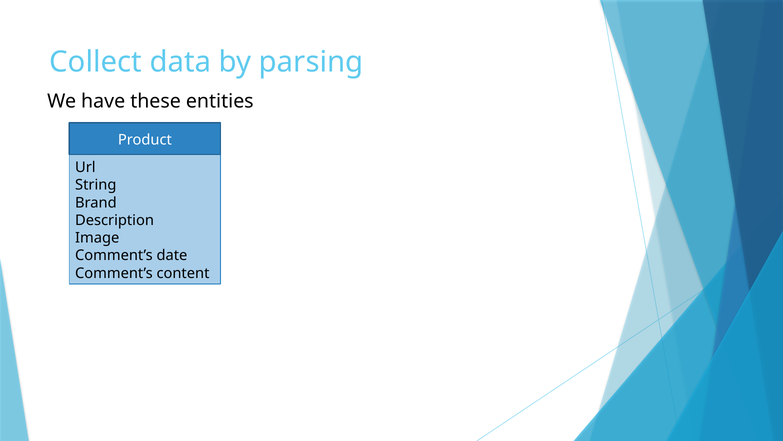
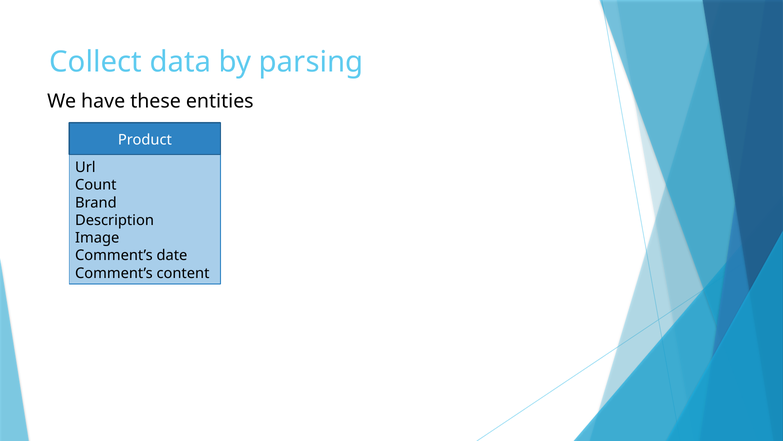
String: String -> Count (96, 185)
